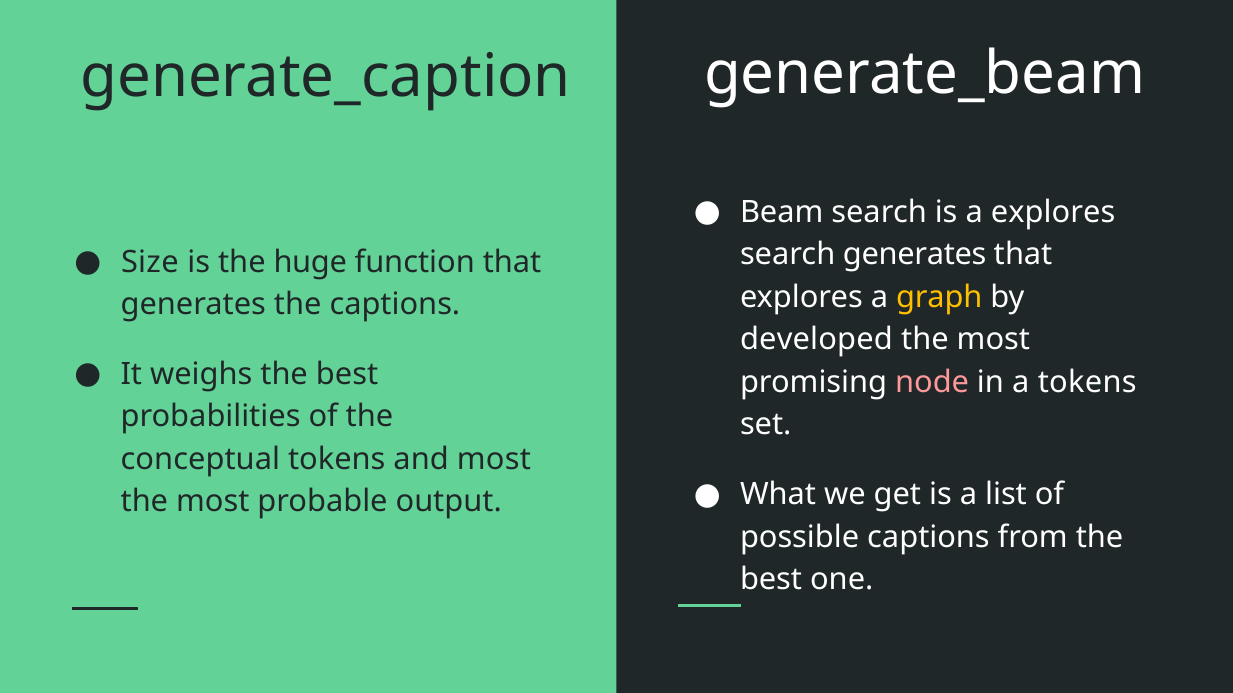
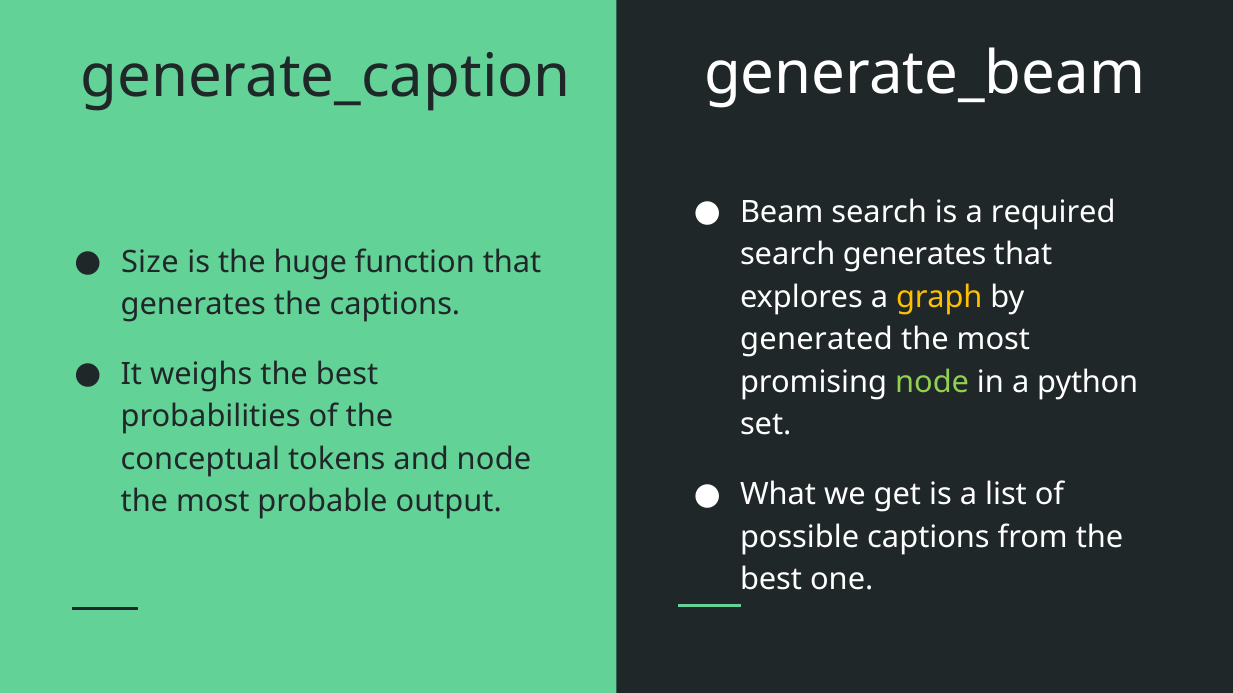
a explores: explores -> required (1053, 212)
developed: developed -> generated (816, 340)
node colour: pink -> light green (932, 383)
a tokens: tokens -> python (1088, 383)
and most: most -> node (494, 460)
